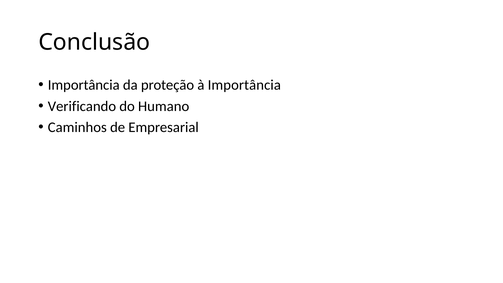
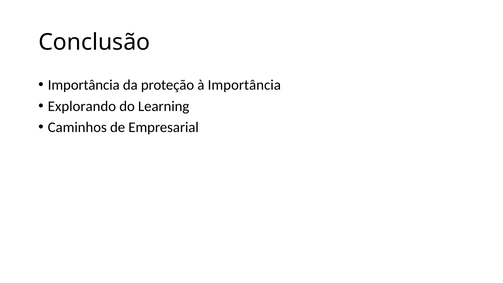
Verificando: Verificando -> Explorando (82, 106)
Humano: Humano -> Learning (164, 106)
